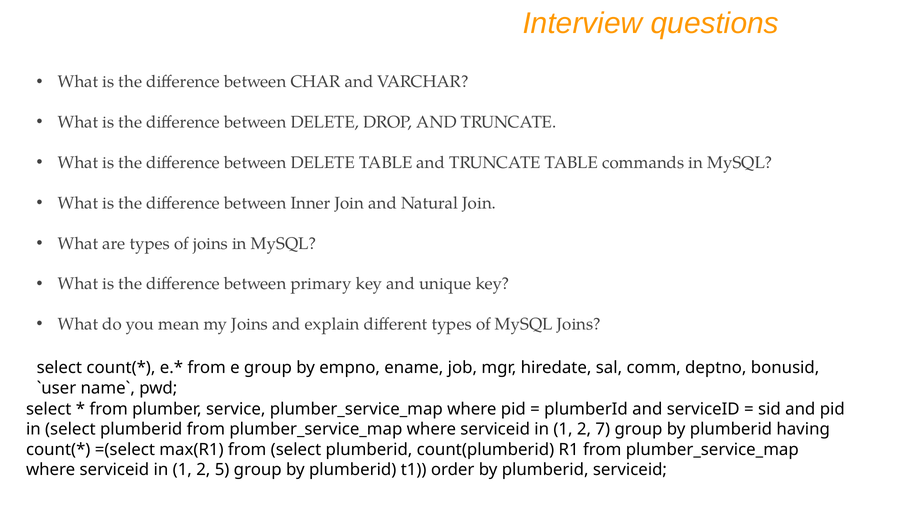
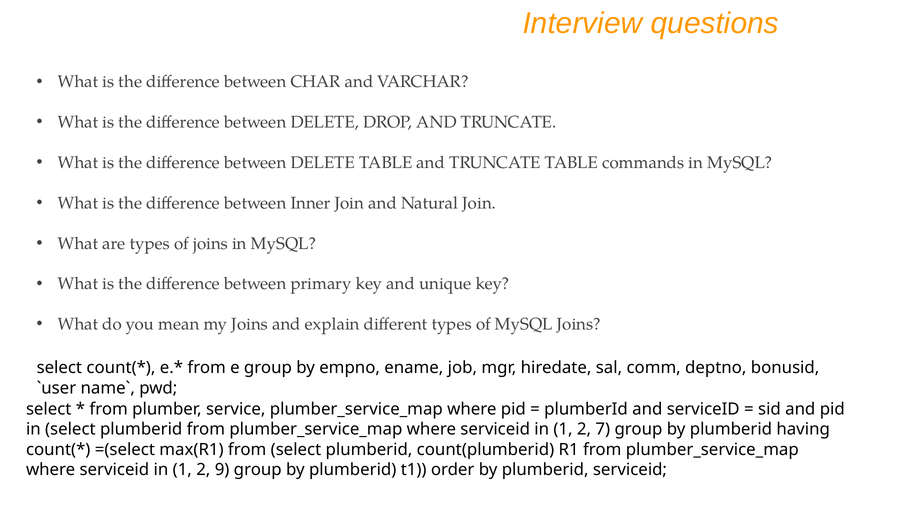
5: 5 -> 9 (222, 470)
